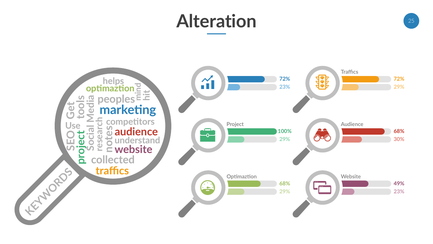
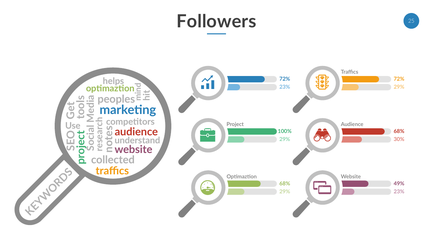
Alteration: Alteration -> Followers (216, 22)
